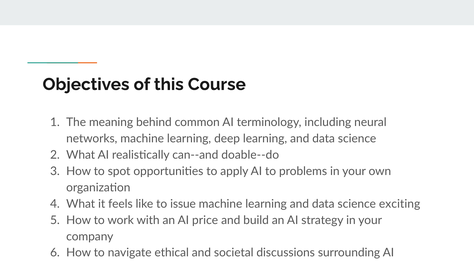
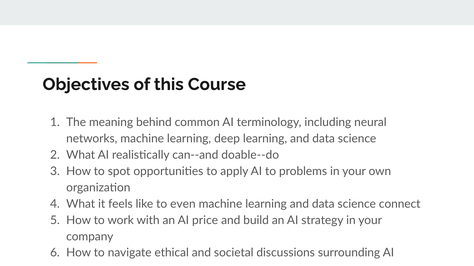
issue: issue -> even (183, 204)
exciting: exciting -> connect (400, 204)
